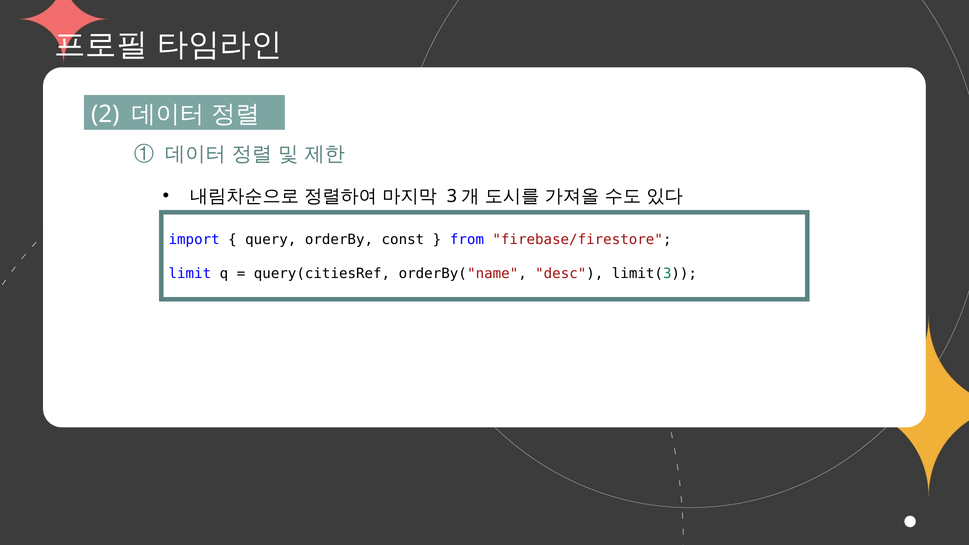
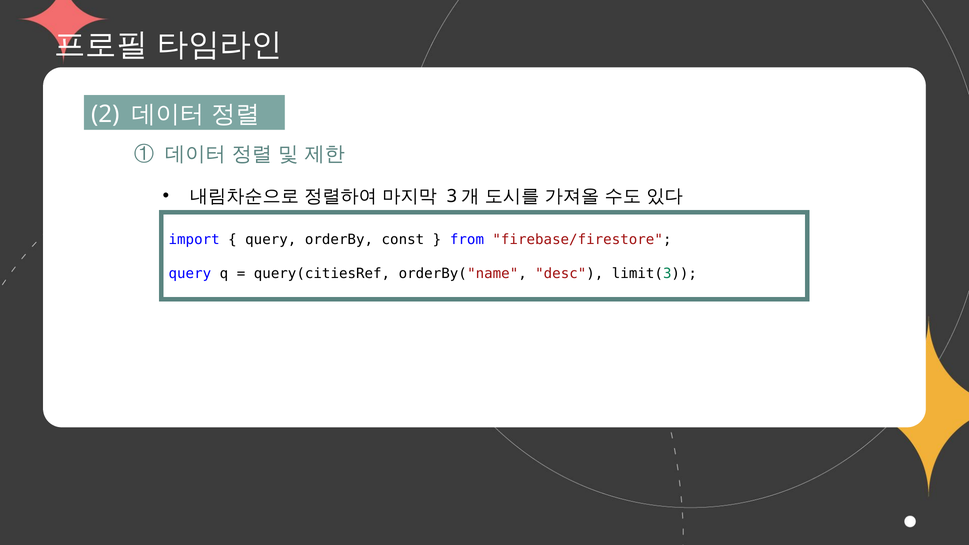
limit: limit -> query (190, 274)
